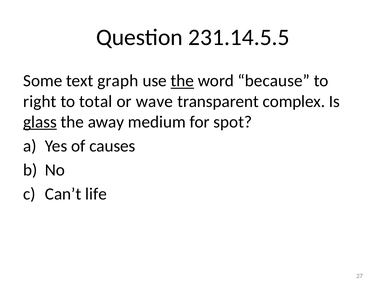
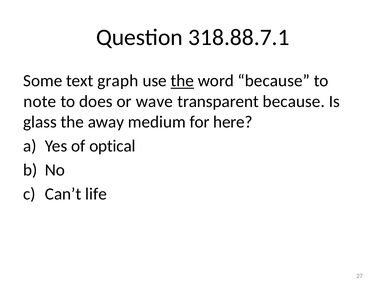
231.14.5.5: 231.14.5.5 -> 318.88.7.1 (239, 37)
right: right -> note (40, 102)
total: total -> does (96, 102)
transparent complex: complex -> because (294, 102)
glass underline: present -> none (40, 122)
spot: spot -> here (233, 122)
causes: causes -> optical (112, 146)
